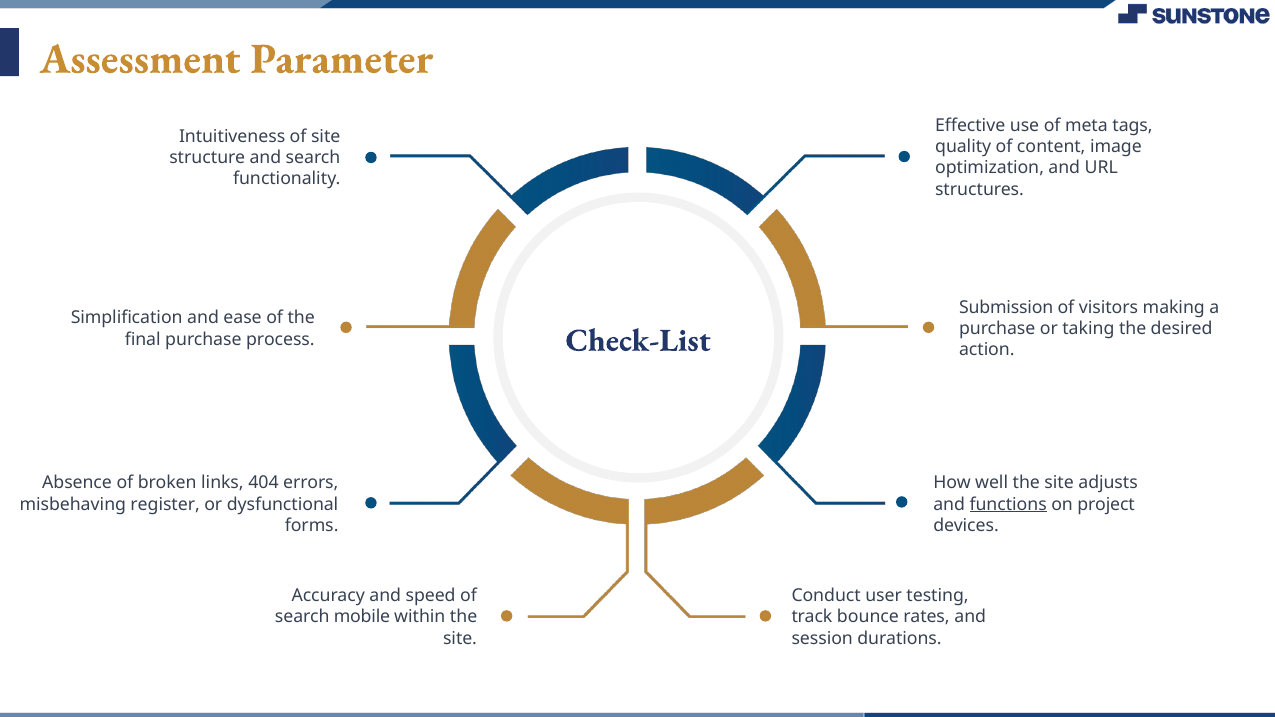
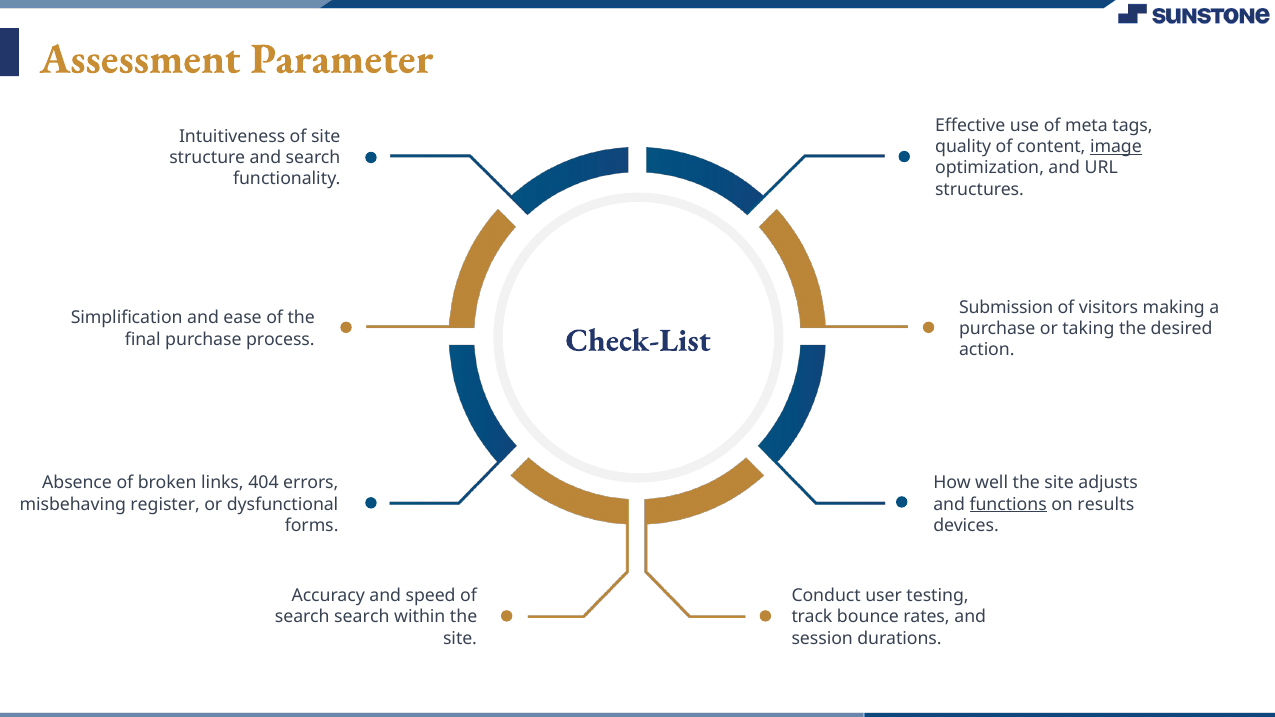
image underline: none -> present (1116, 147)
project: project -> results (1106, 504)
search mobile: mobile -> search (362, 617)
